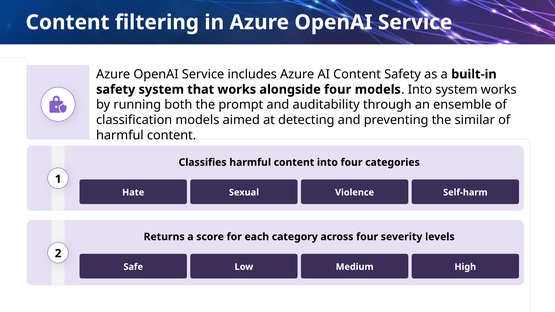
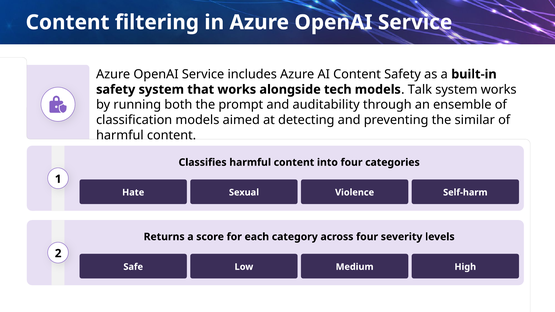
alongside four: four -> tech (338, 90)
Into: Into -> Talk (420, 90)
